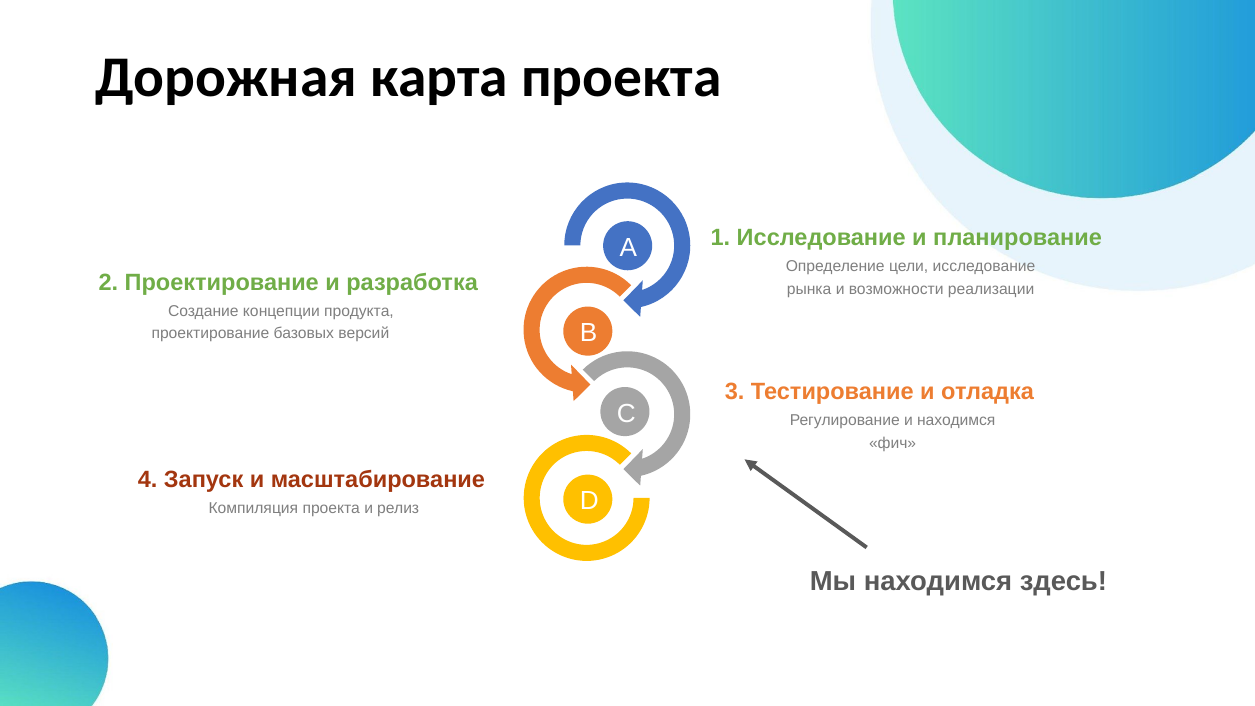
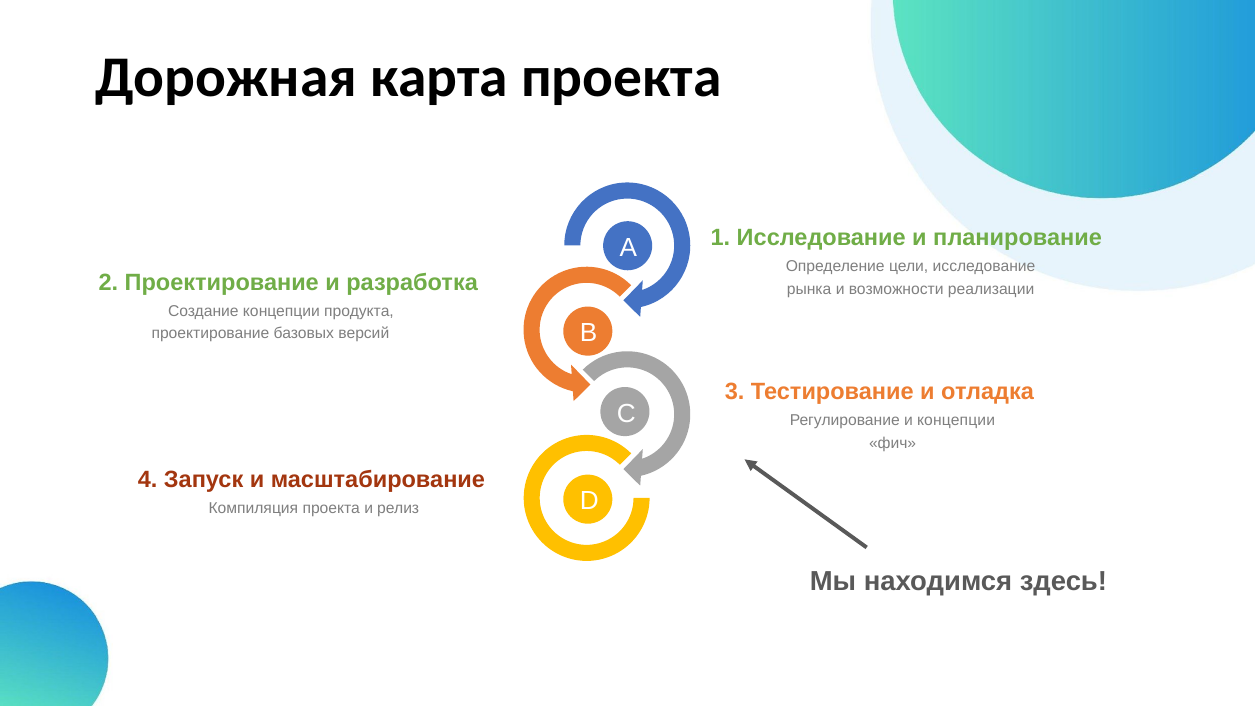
и находимся: находимся -> концепции (956, 421)
